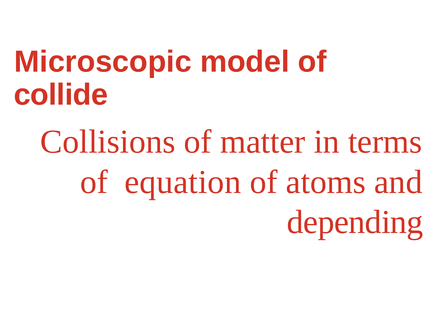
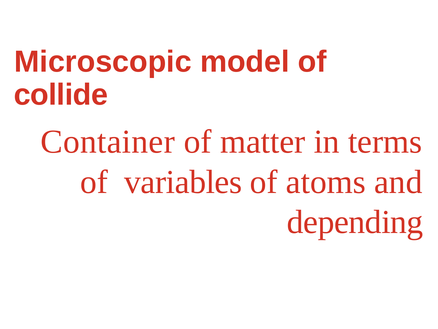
Collisions: Collisions -> Container (108, 142)
equation: equation -> variables (183, 182)
